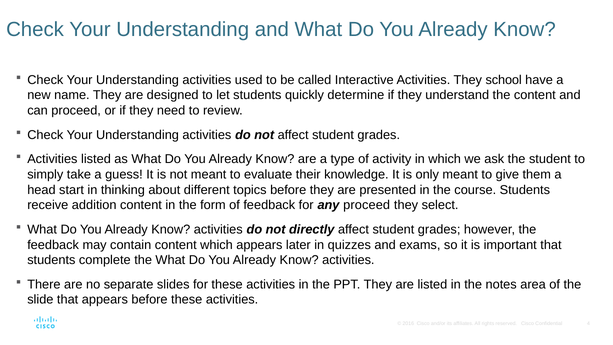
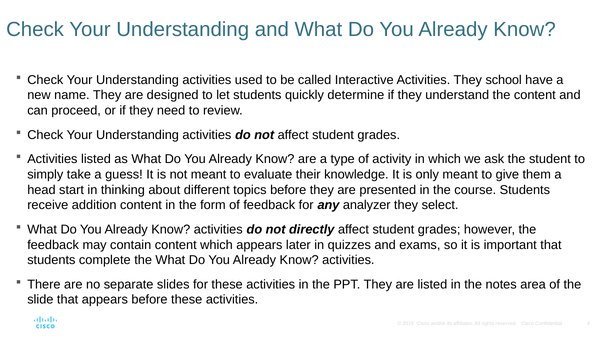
any proceed: proceed -> analyzer (367, 205)
